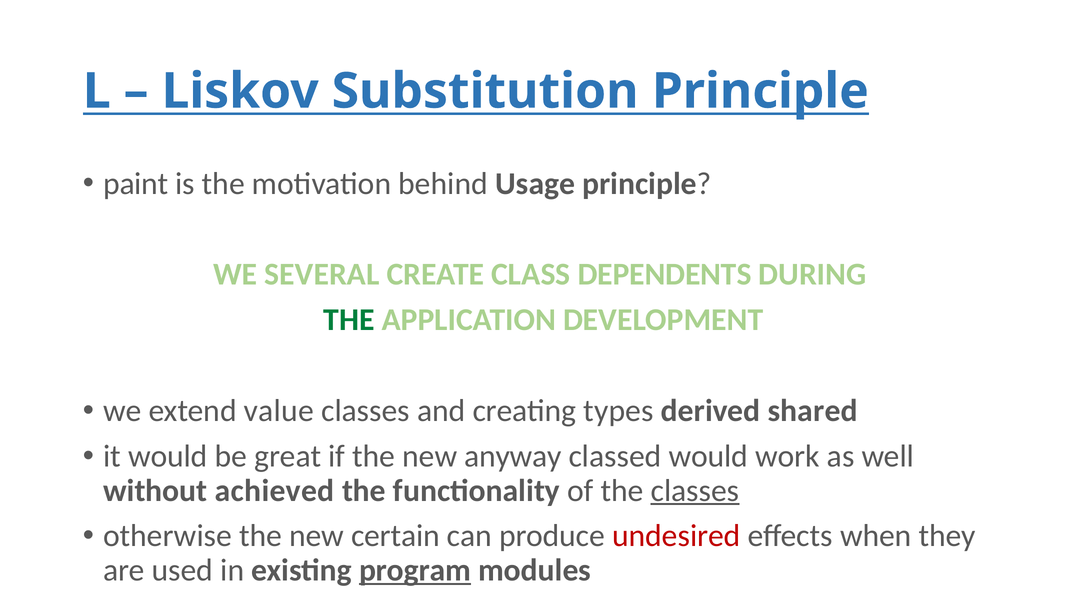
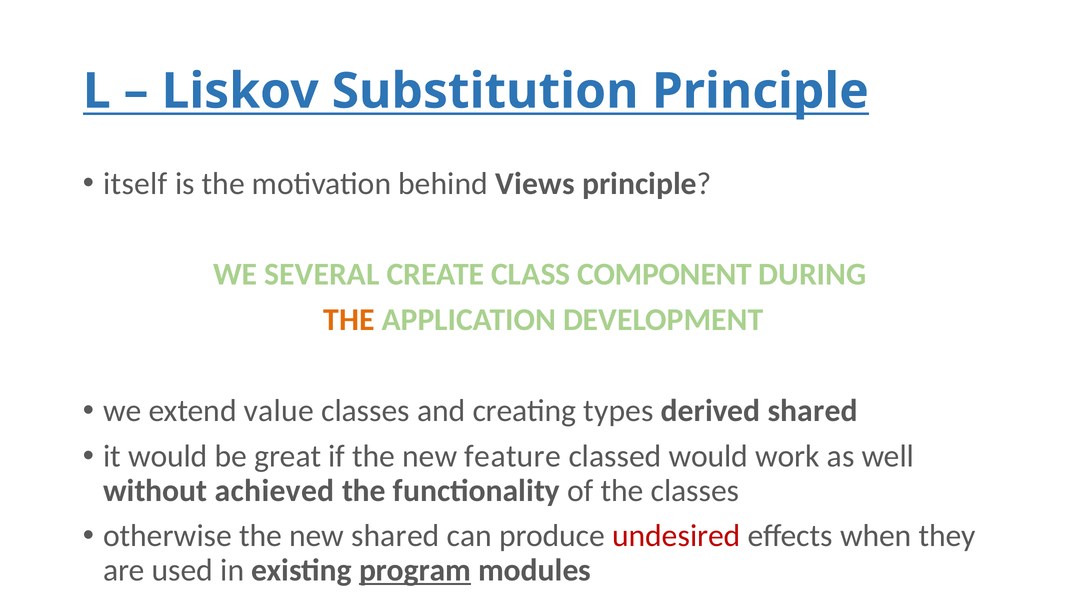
paint: paint -> itself (135, 184)
Usage: Usage -> Views (535, 184)
DEPENDENTS: DEPENDENTS -> COMPONENT (665, 275)
THE colour: green -> orange (349, 320)
anyway: anyway -> feature (513, 457)
classes underline: present -> none (695, 491)
new certain: certain -> shared (395, 536)
